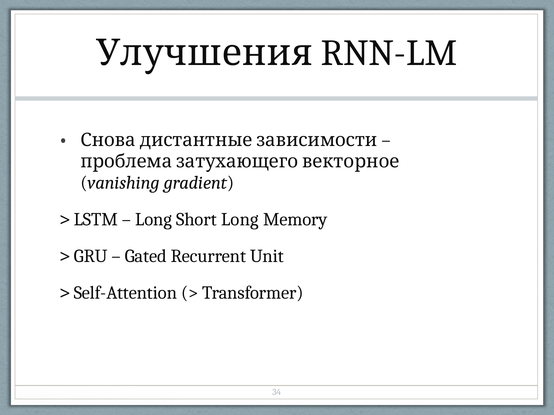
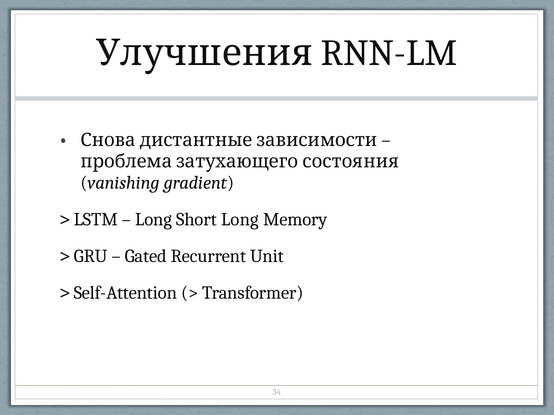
векторное: векторное -> состояния (351, 162)
